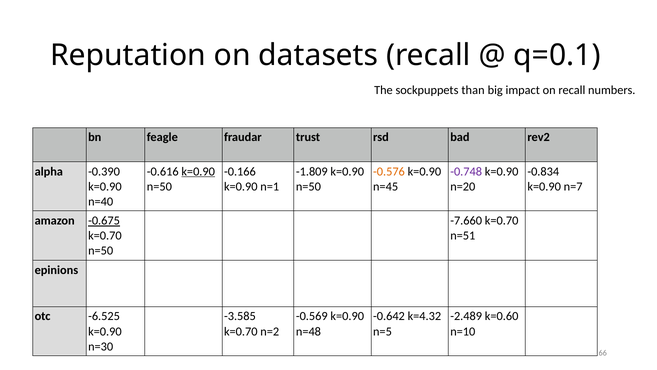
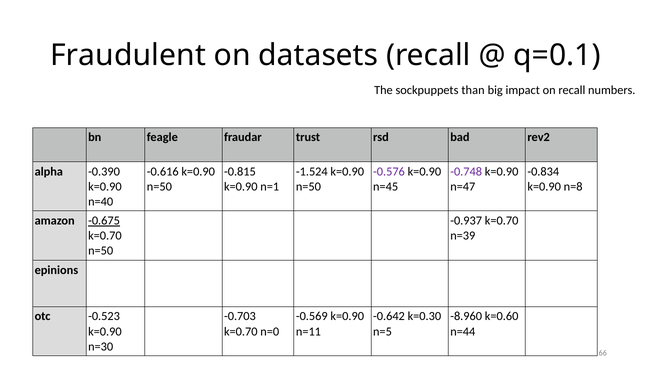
Reputation: Reputation -> Fraudulent (128, 55)
k=0.90 underline: present -> none (198, 171)
-0.166: -0.166 -> -0.815 (240, 171)
-1.809: -1.809 -> -1.524 (312, 171)
-0.576 colour: orange -> purple (389, 171)
n=20: n=20 -> n=47 (463, 186)
n=7: n=7 -> n=8 (573, 186)
-7.660: -7.660 -> -0.937 (466, 220)
n=51: n=51 -> n=39 (463, 235)
-6.525: -6.525 -> -0.523 (104, 316)
-3.585: -3.585 -> -0.703 (240, 316)
k=4.32: k=4.32 -> k=0.30 (424, 316)
-2.489: -2.489 -> -8.960 (466, 316)
n=2: n=2 -> n=0 (270, 331)
n=48: n=48 -> n=11 (308, 331)
n=10: n=10 -> n=44 (463, 331)
